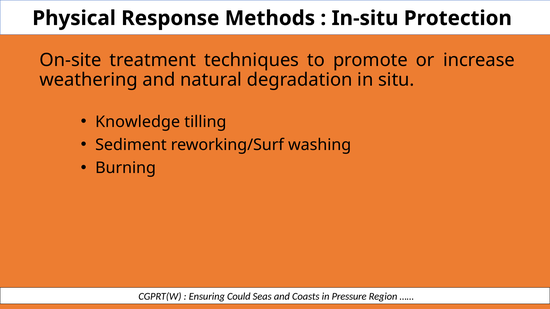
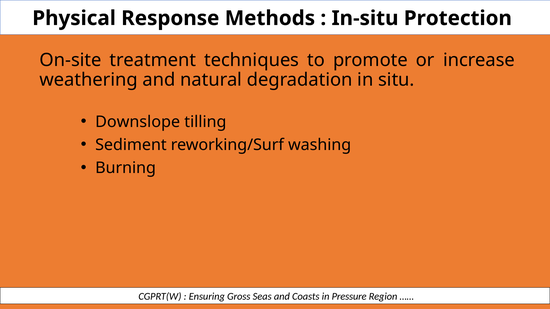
Knowledge: Knowledge -> Downslope (138, 122)
Could: Could -> Gross (239, 297)
